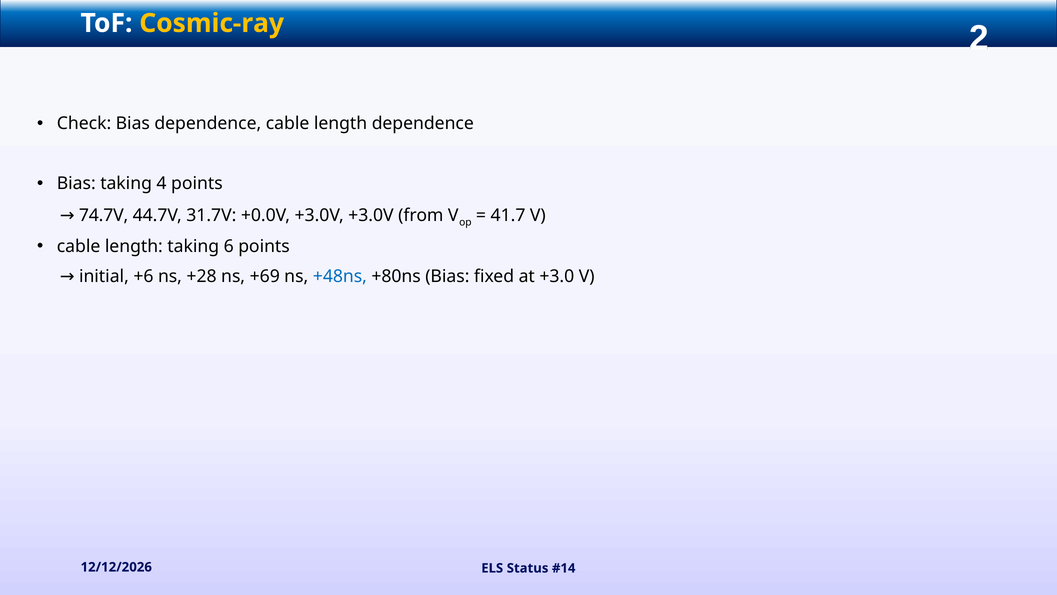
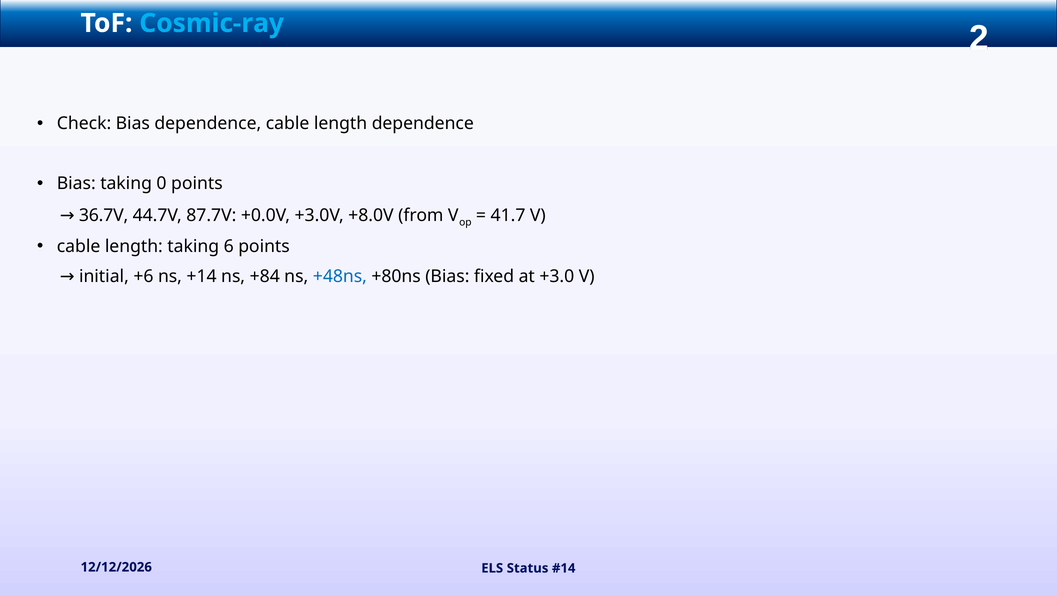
Cosmic-ray colour: yellow -> light blue (212, 23)
4: 4 -> 0 (162, 183)
74.7V: 74.7V -> 36.7V (104, 216)
31.7V: 31.7V -> 87.7V (211, 216)
+3.0V +3.0V: +3.0V -> +8.0V (371, 216)
+28: +28 -> +14 (202, 276)
+69: +69 -> +84 (265, 276)
